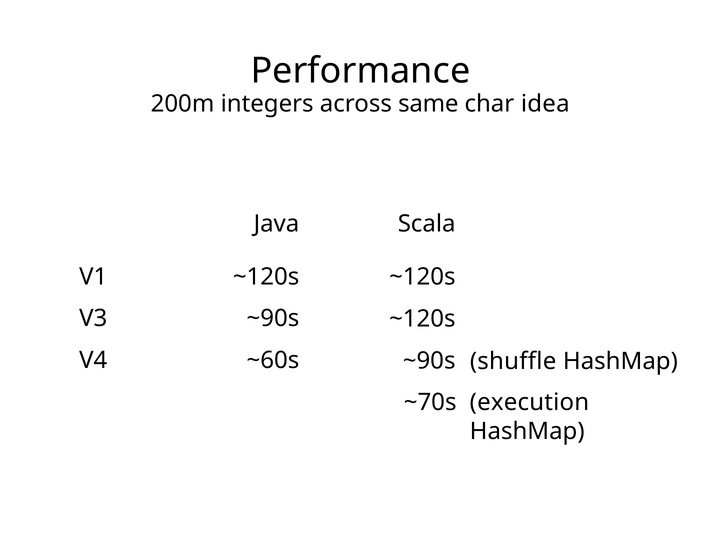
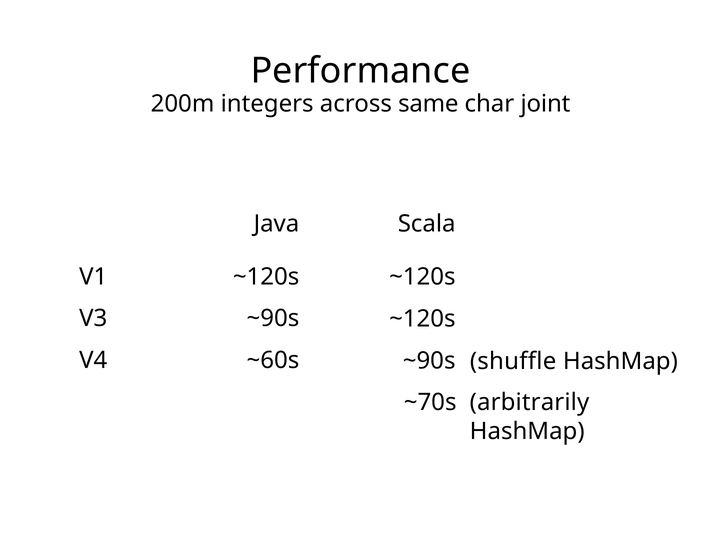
idea: idea -> joint (545, 104)
execution: execution -> arbitrarily (530, 403)
